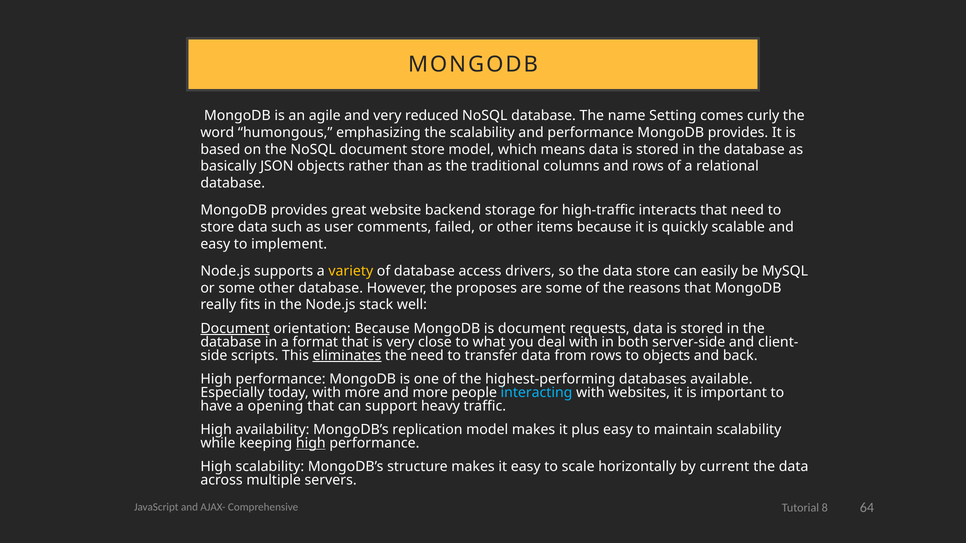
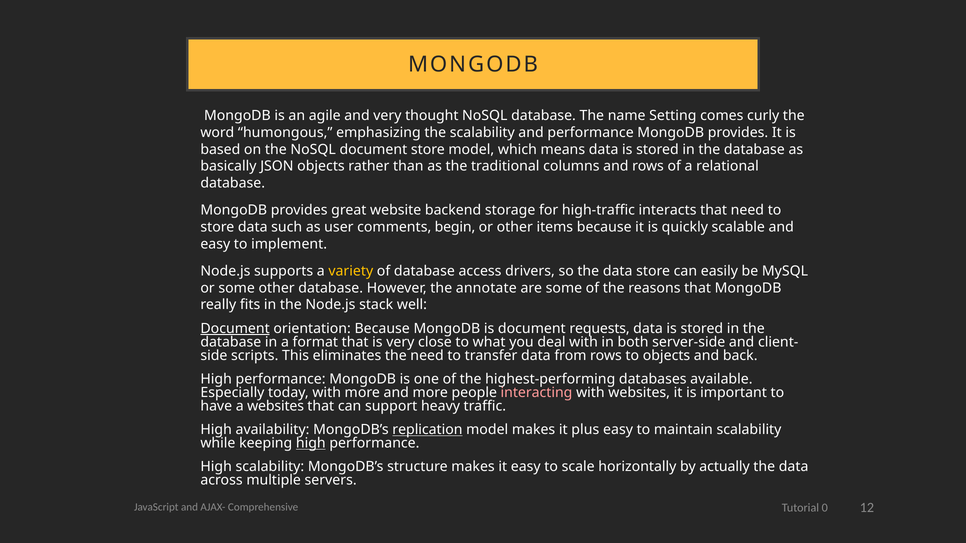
reduced: reduced -> thought (432, 116)
failed: failed -> begin (455, 227)
proposes: proposes -> annotate (486, 288)
eliminates underline: present -> none (347, 356)
interacting colour: light blue -> pink (537, 393)
a opening: opening -> websites (276, 406)
replication underline: none -> present (427, 430)
current: current -> actually (725, 467)
8: 8 -> 0 (825, 508)
64: 64 -> 12 (867, 508)
